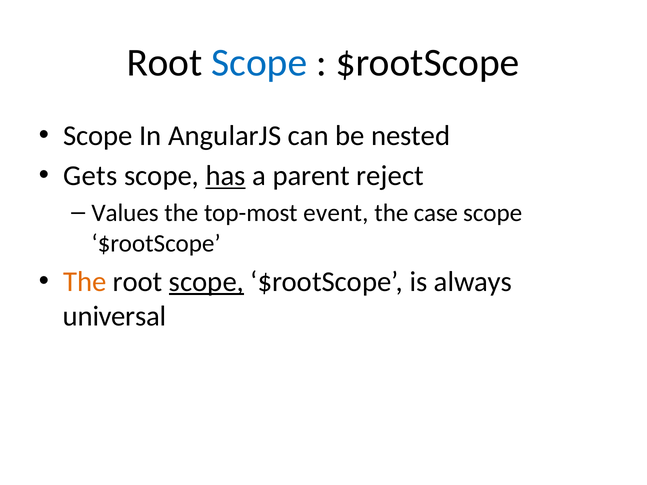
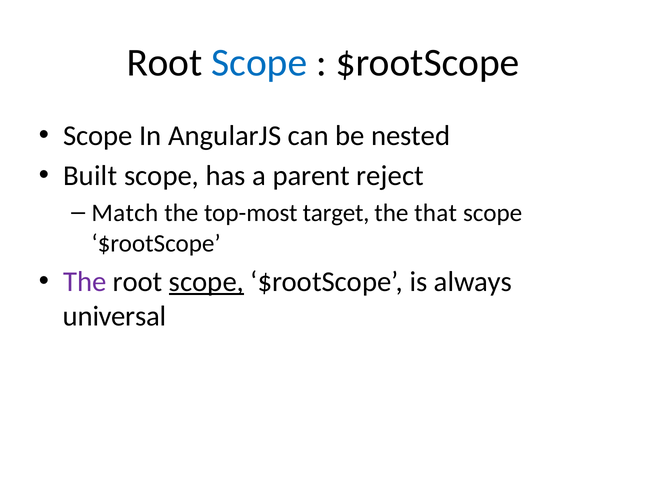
Gets: Gets -> Built (90, 176)
has underline: present -> none (226, 176)
Values: Values -> Match (125, 213)
event: event -> target (336, 213)
case: case -> that (436, 213)
The colour: orange -> purple (85, 282)
